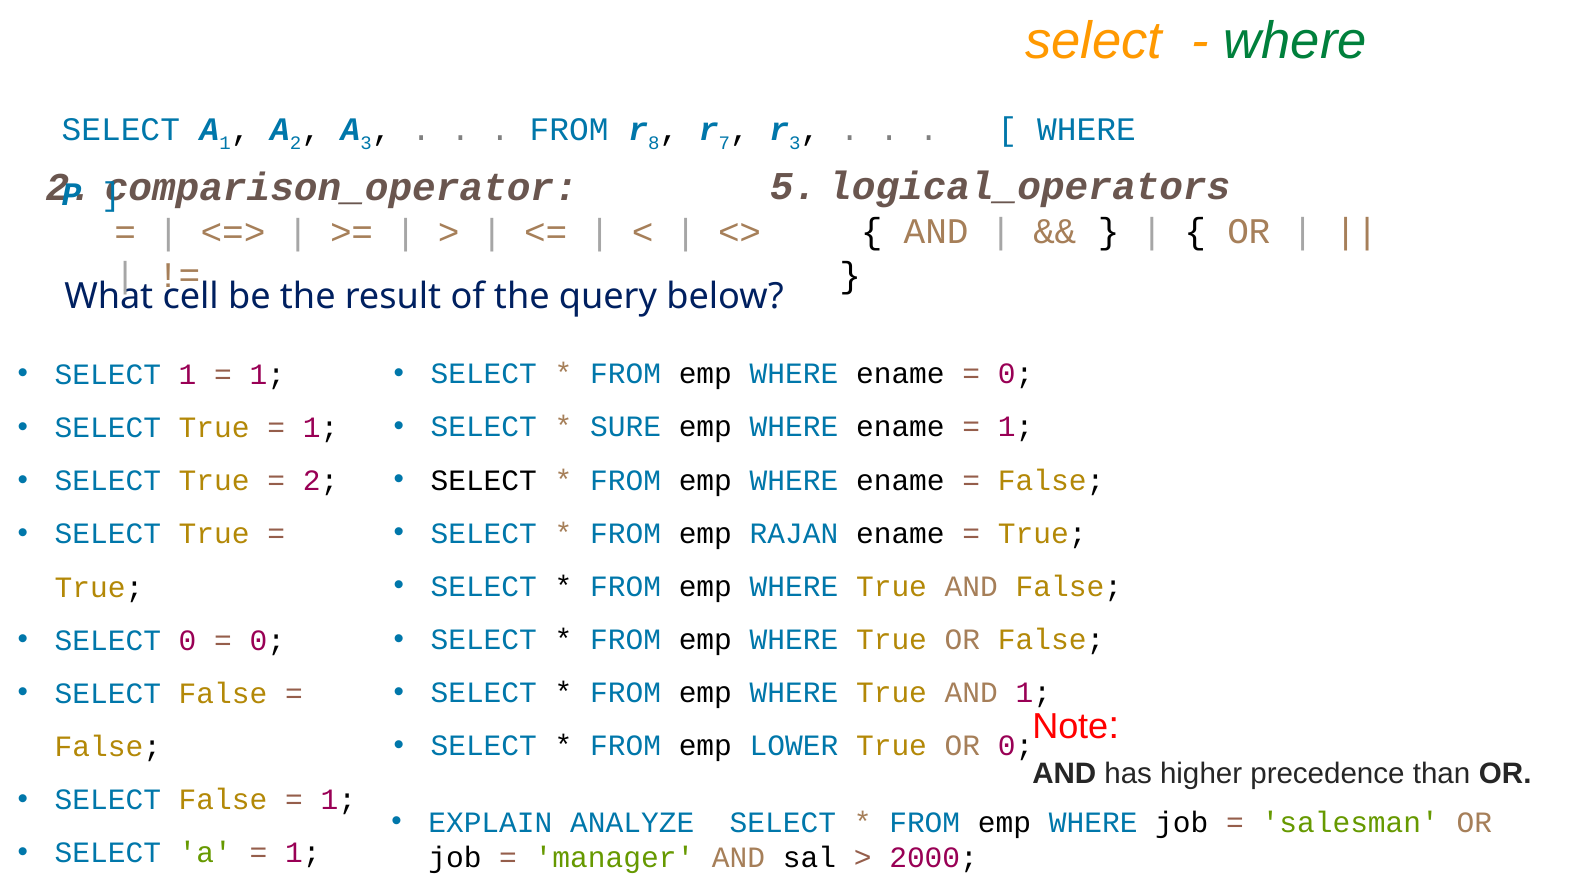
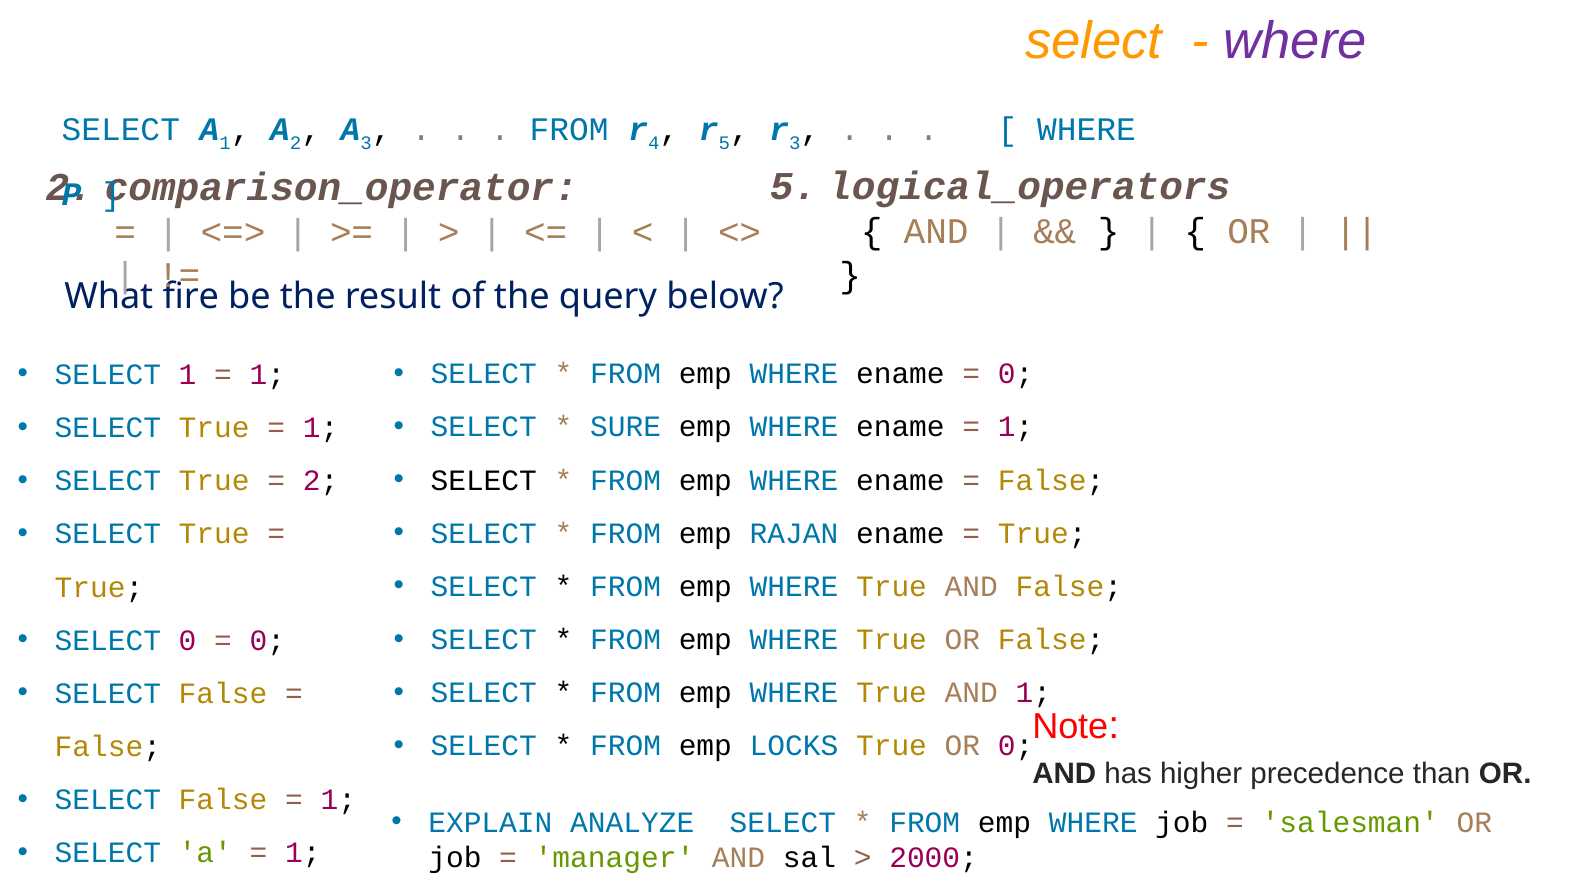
where colour: green -> purple (1295, 41)
8: 8 -> 4 (654, 143)
7: 7 -> 5 (724, 143)
cell: cell -> fire (191, 296)
LOWER: LOWER -> LOCKS (794, 747)
